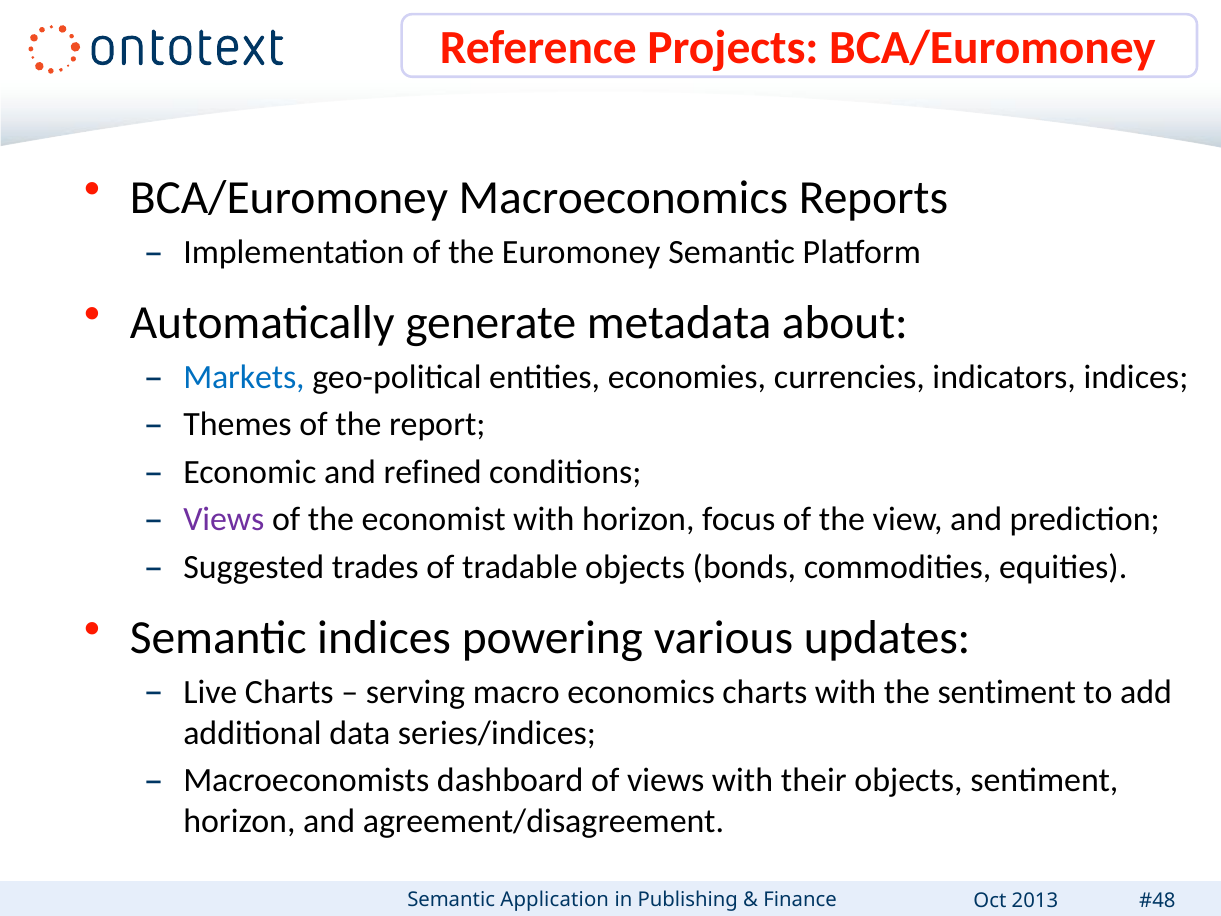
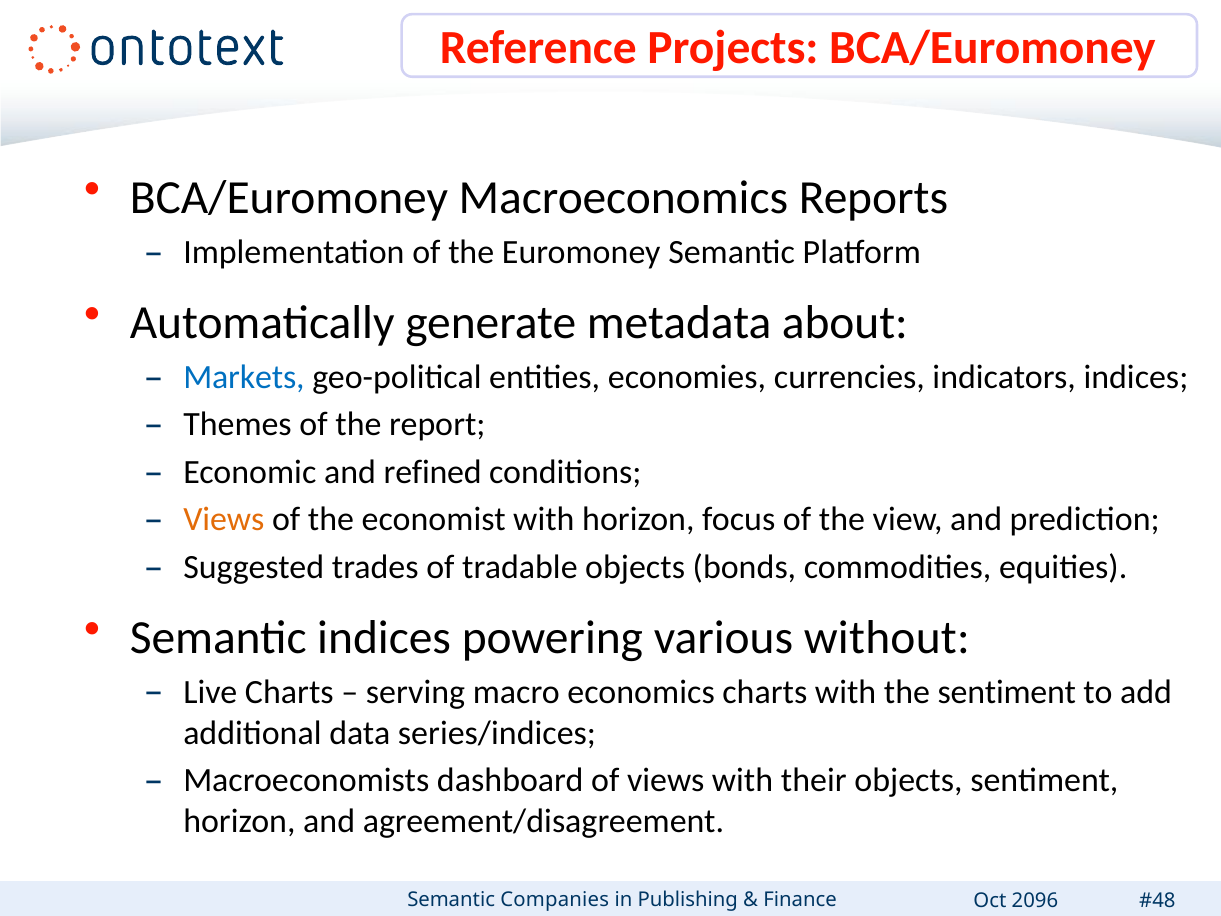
Views colour: purple -> orange (224, 520)
updates: updates -> without (887, 637)
Application: Application -> Companies (555, 900)
2013: 2013 -> 2096 (1035, 901)
